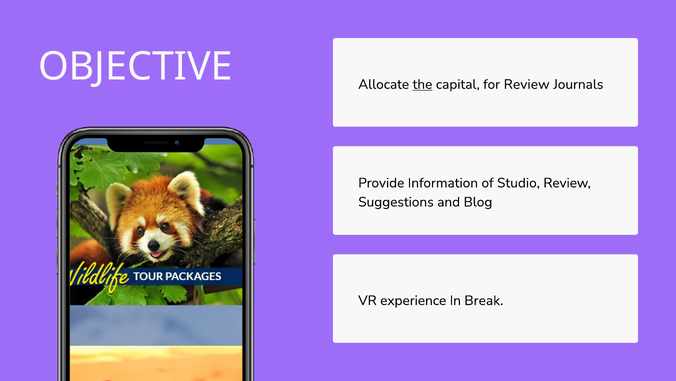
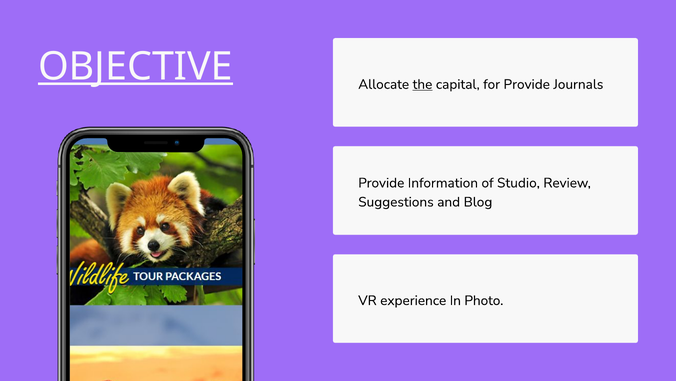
OBJECTIVE underline: none -> present (135, 67)
for Review: Review -> Provide (527, 84)
Break: Break -> Photo (484, 300)
